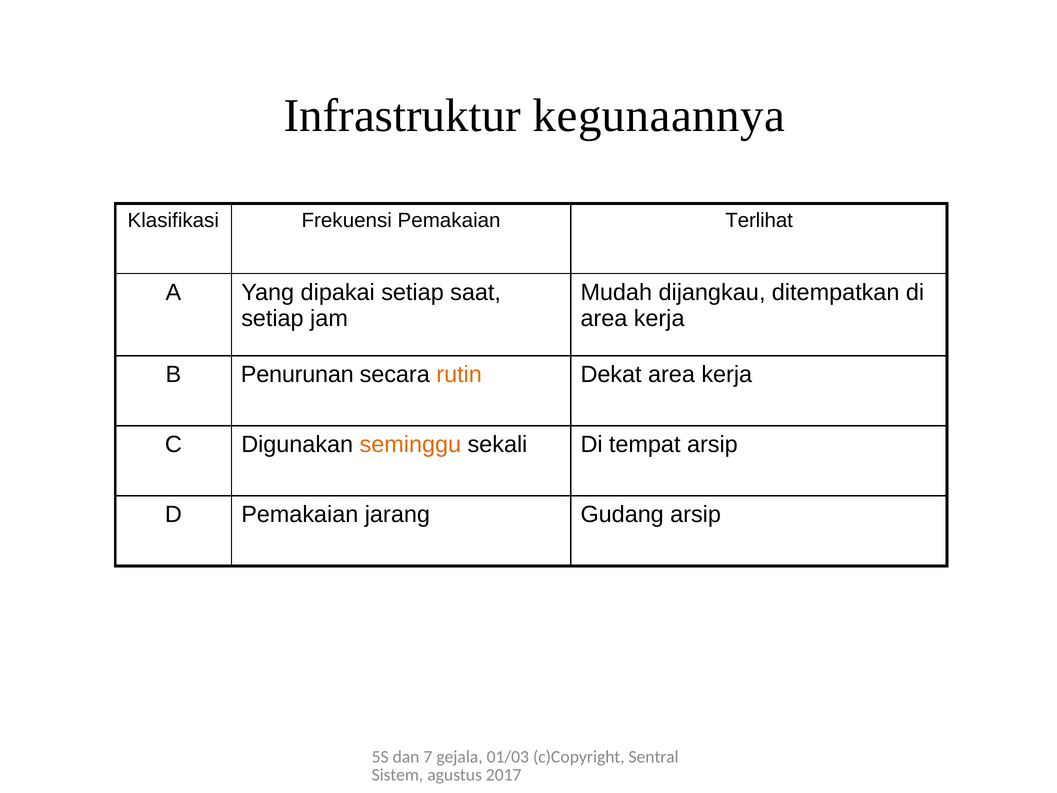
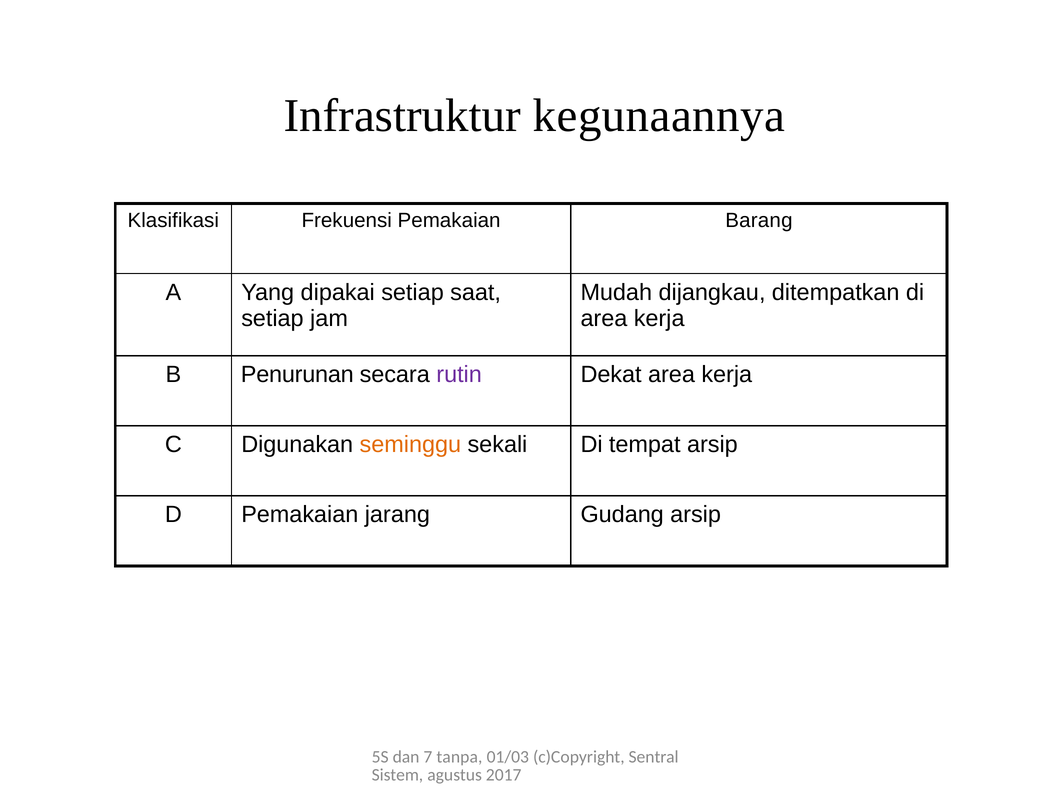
Terlihat: Terlihat -> Barang (759, 221)
rutin colour: orange -> purple (459, 374)
gejala: gejala -> tanpa (459, 757)
